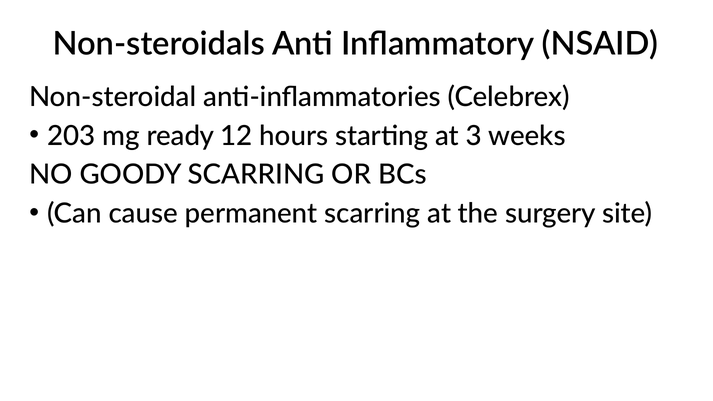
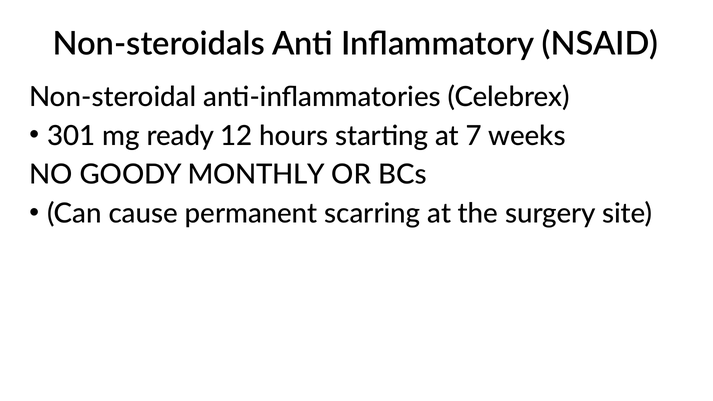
203: 203 -> 301 (71, 136)
3: 3 -> 7 (474, 136)
GOODY SCARRING: SCARRING -> MONTHLY (256, 175)
